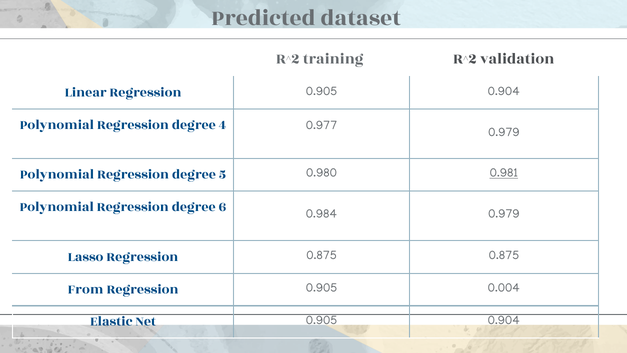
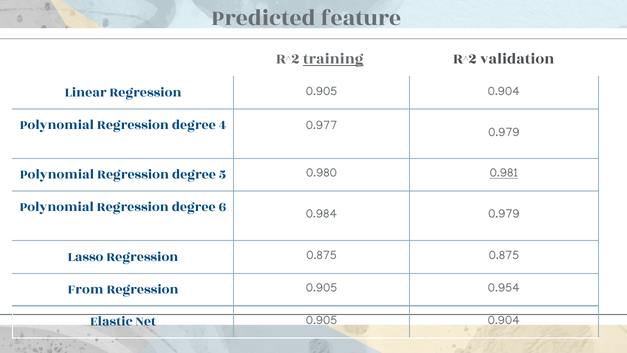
dataset: dataset -> feature (361, 17)
training underline: none -> present (333, 59)
0.004: 0.004 -> 0.954 (504, 288)
